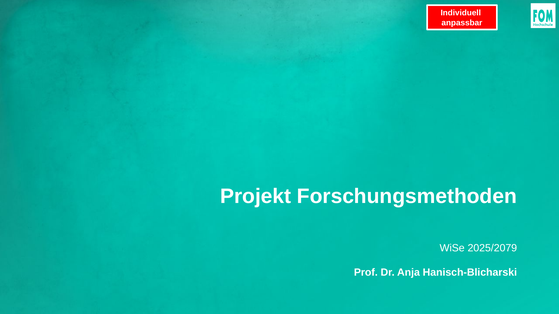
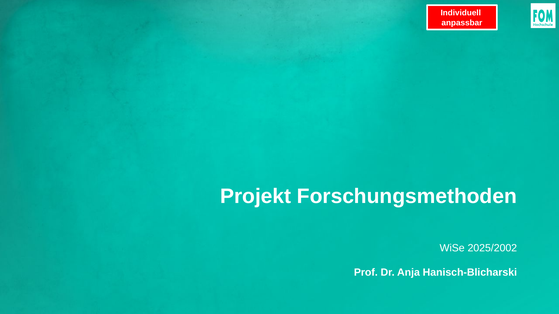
2025/2079: 2025/2079 -> 2025/2002 (492, 248)
